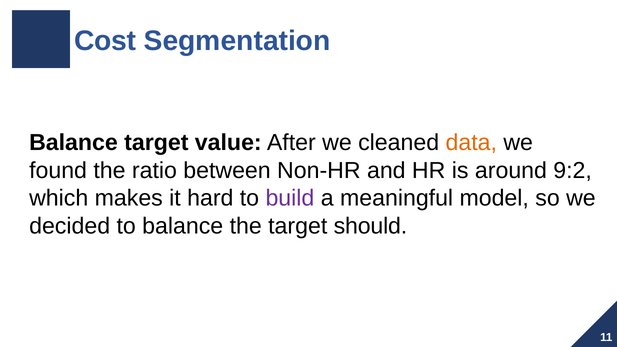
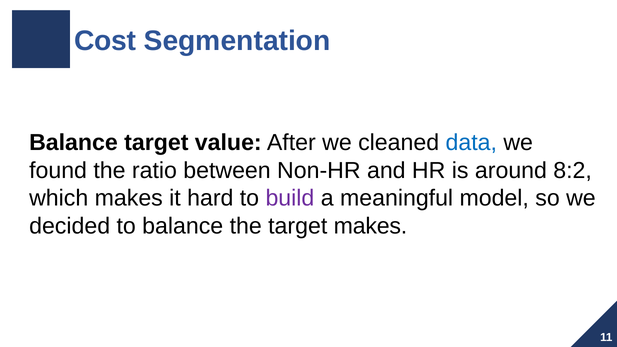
data colour: orange -> blue (471, 143)
9:2: 9:2 -> 8:2 (573, 171)
target should: should -> makes (370, 226)
